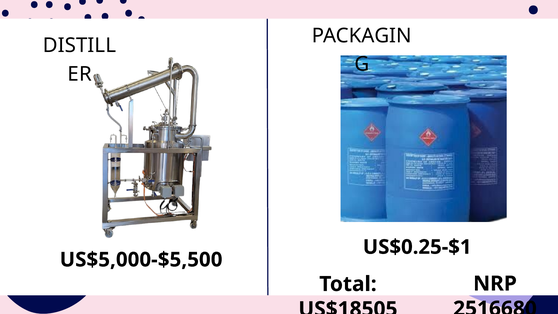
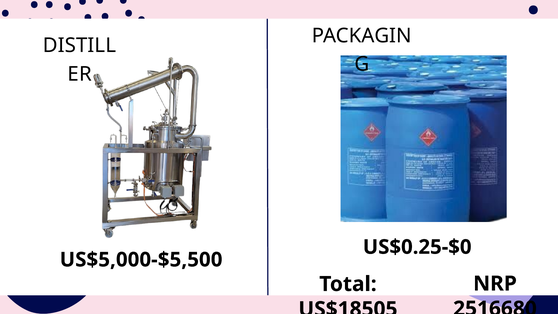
US$0.25-$1: US$0.25-$1 -> US$0.25-$0 (417, 247)
